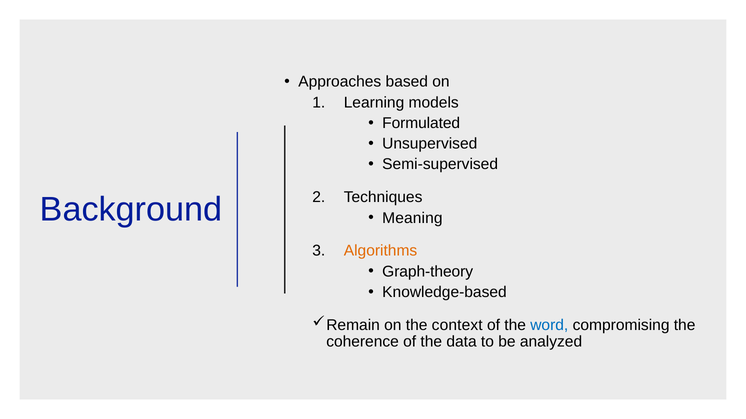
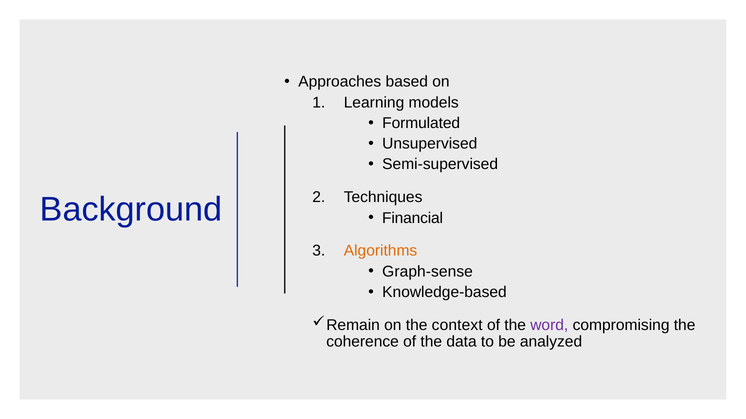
Meaning: Meaning -> Financial (413, 218)
Graph-theory: Graph-theory -> Graph-sense (428, 272)
word colour: blue -> purple (549, 325)
